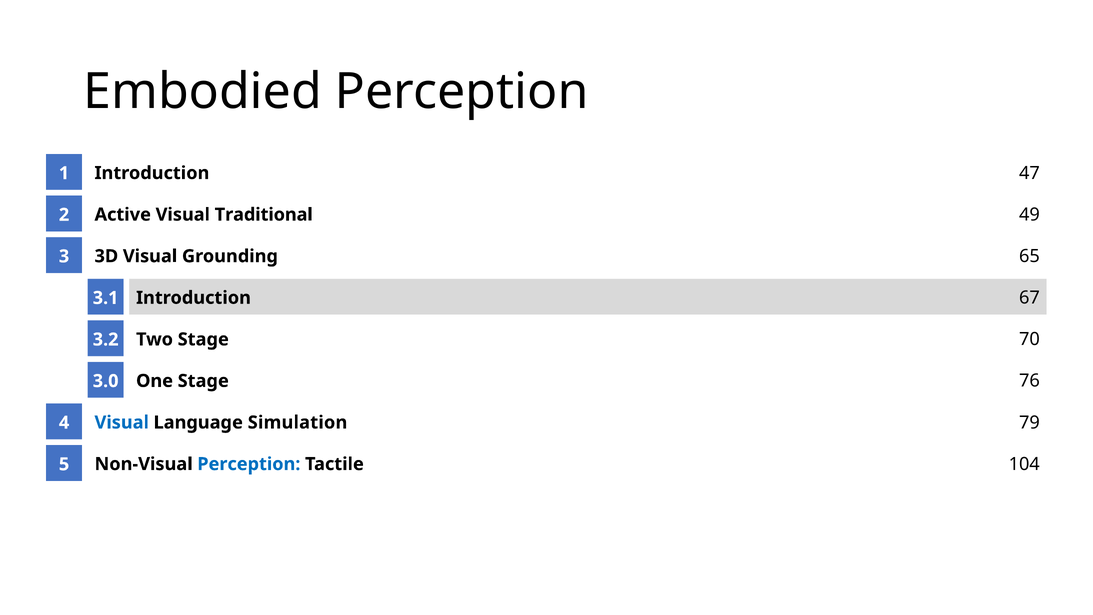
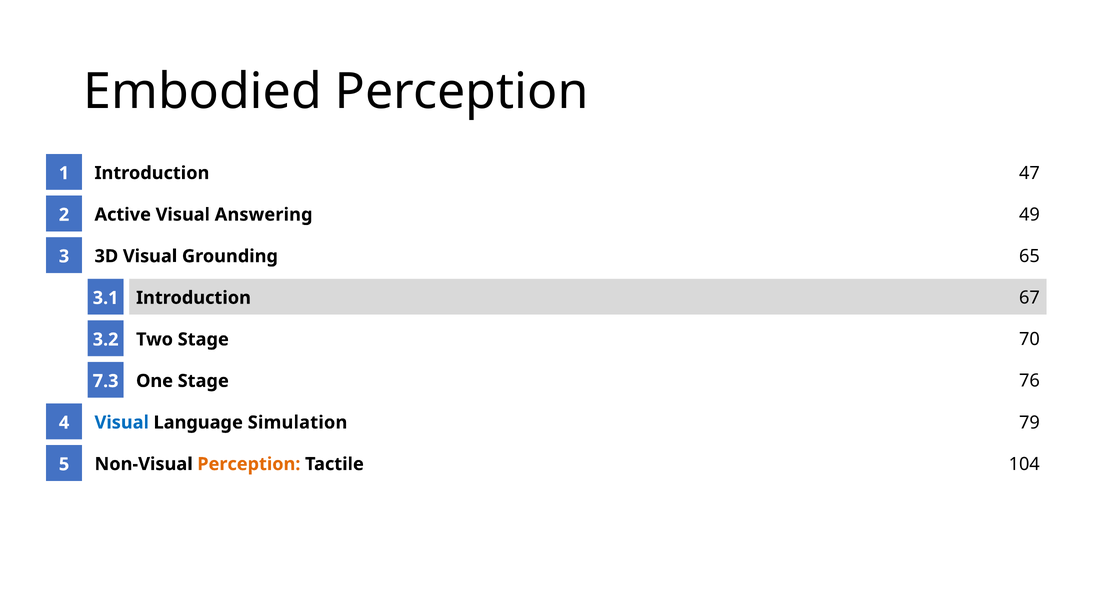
Traditional: Traditional -> Answering (264, 215)
3.0: 3.0 -> 7.3 (106, 381)
Perception colour: blue -> orange (249, 464)
